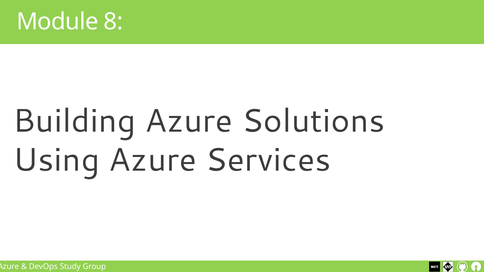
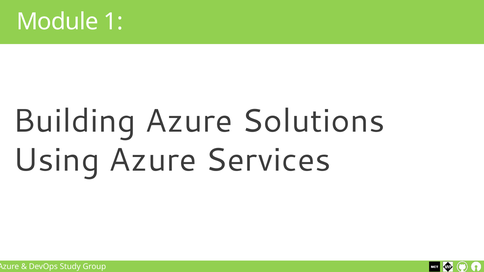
8: 8 -> 1 (113, 22)
